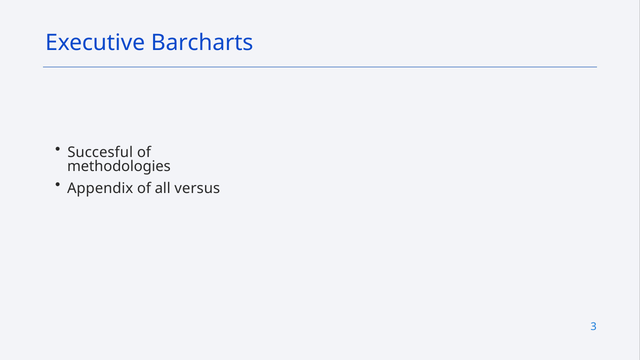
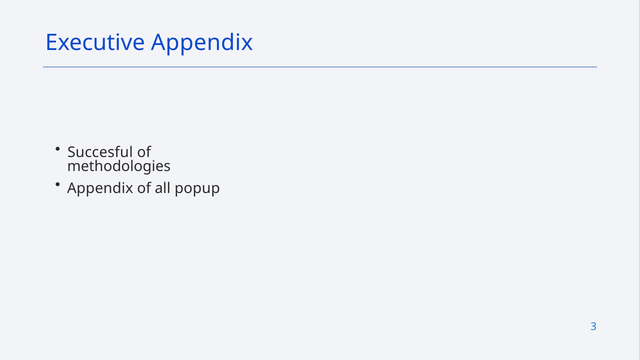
Executive Barcharts: Barcharts -> Appendix (202, 43)
versus: versus -> popup (197, 188)
